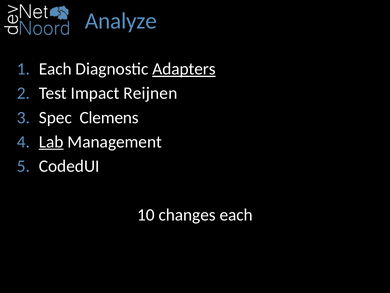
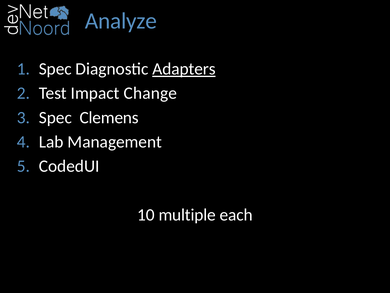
Each: Each -> Spec (55, 69)
Reijnen: Reijnen -> Change (150, 93)
Lab underline: present -> none (51, 142)
changes: changes -> multiple (187, 214)
